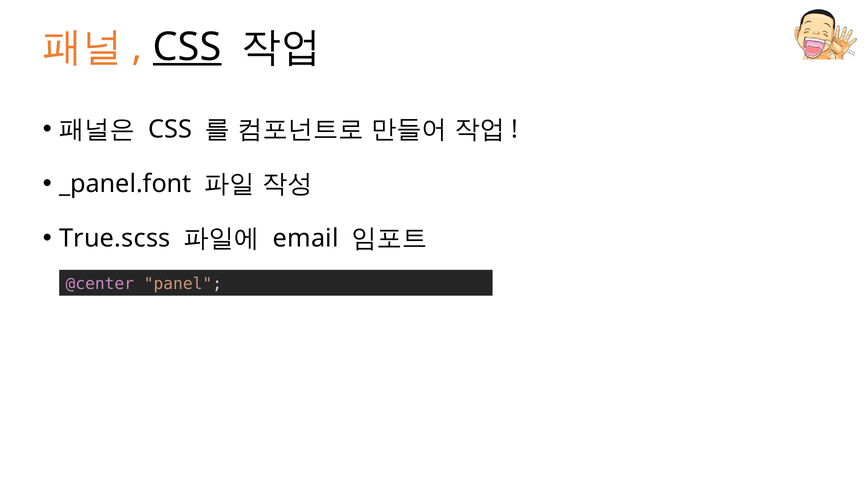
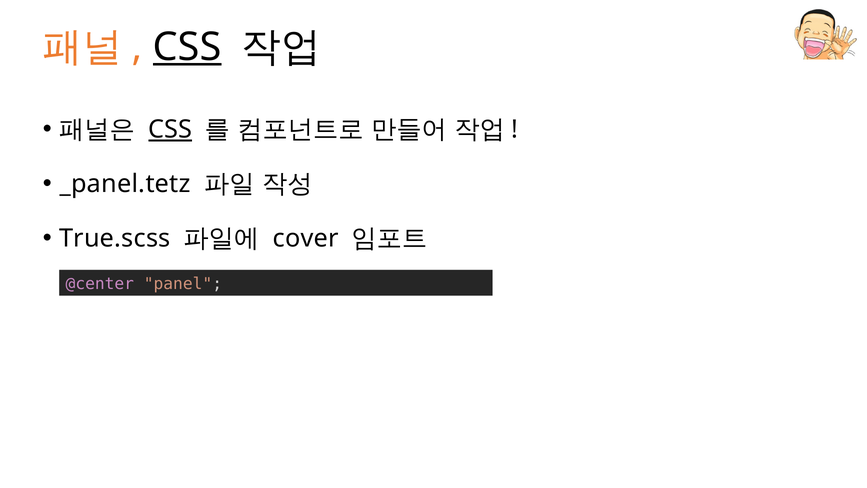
CSS underline: none -> present (170, 130)
_panel.font: _panel.font -> _panel.tetz (125, 184)
email: email -> cover (306, 238)
